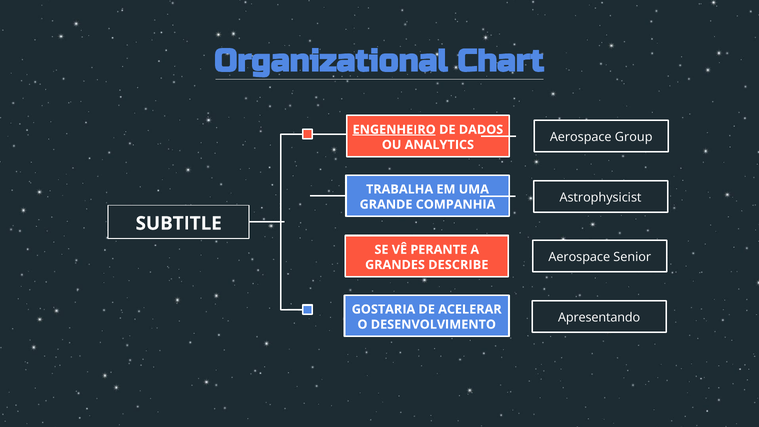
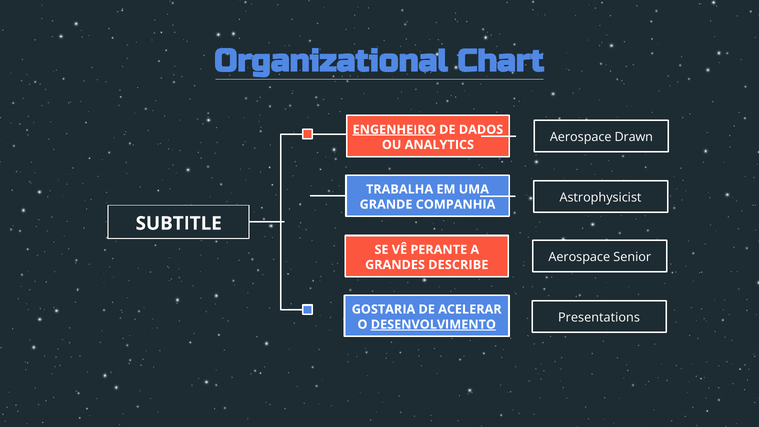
Group: Group -> Drawn (634, 137)
Apresentando: Apresentando -> Presentations (599, 318)
DESENVOLVIMENTO underline: none -> present (433, 325)
